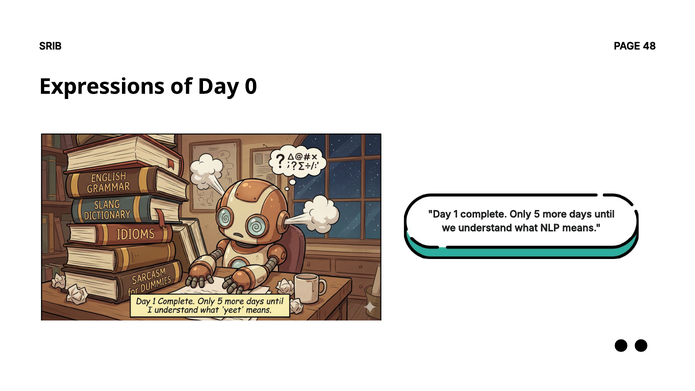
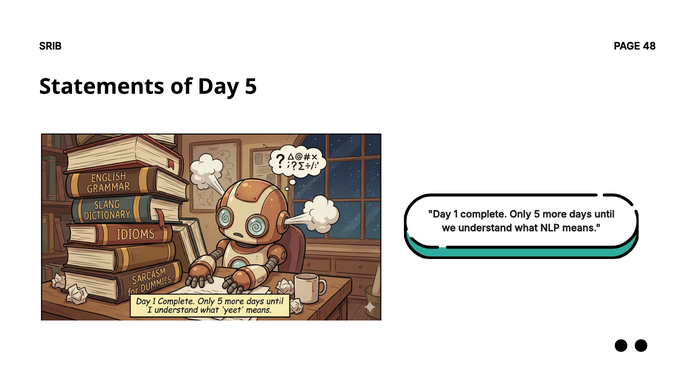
Expressions: Expressions -> Statements (102, 87)
Day 0: 0 -> 5 (251, 87)
